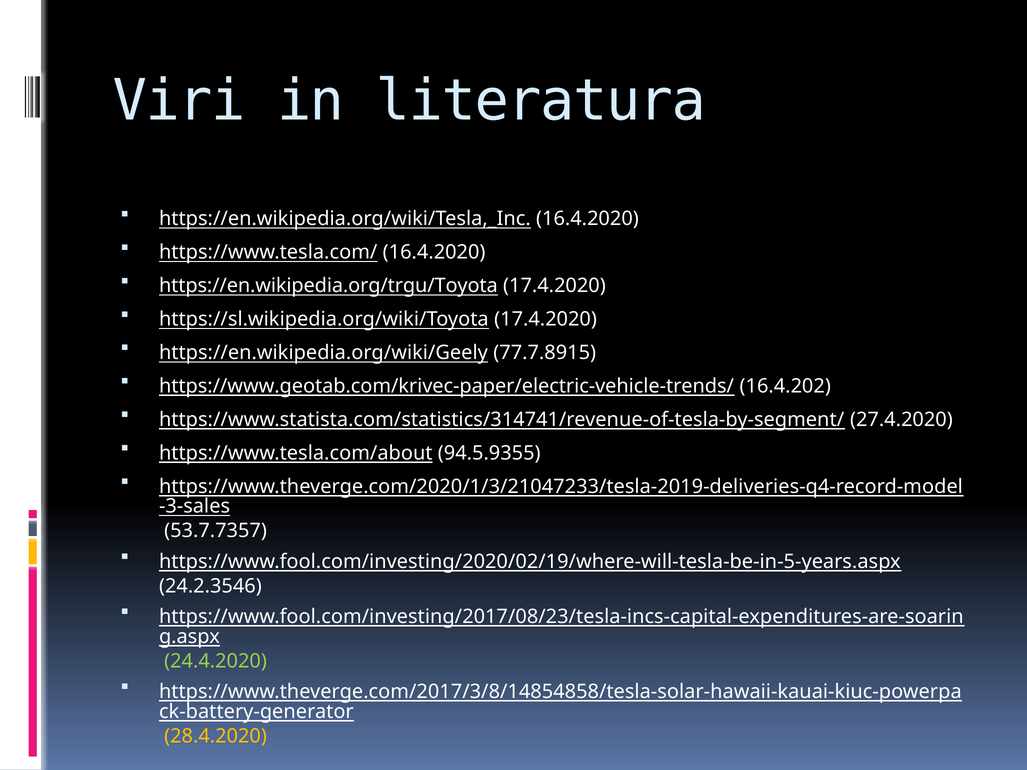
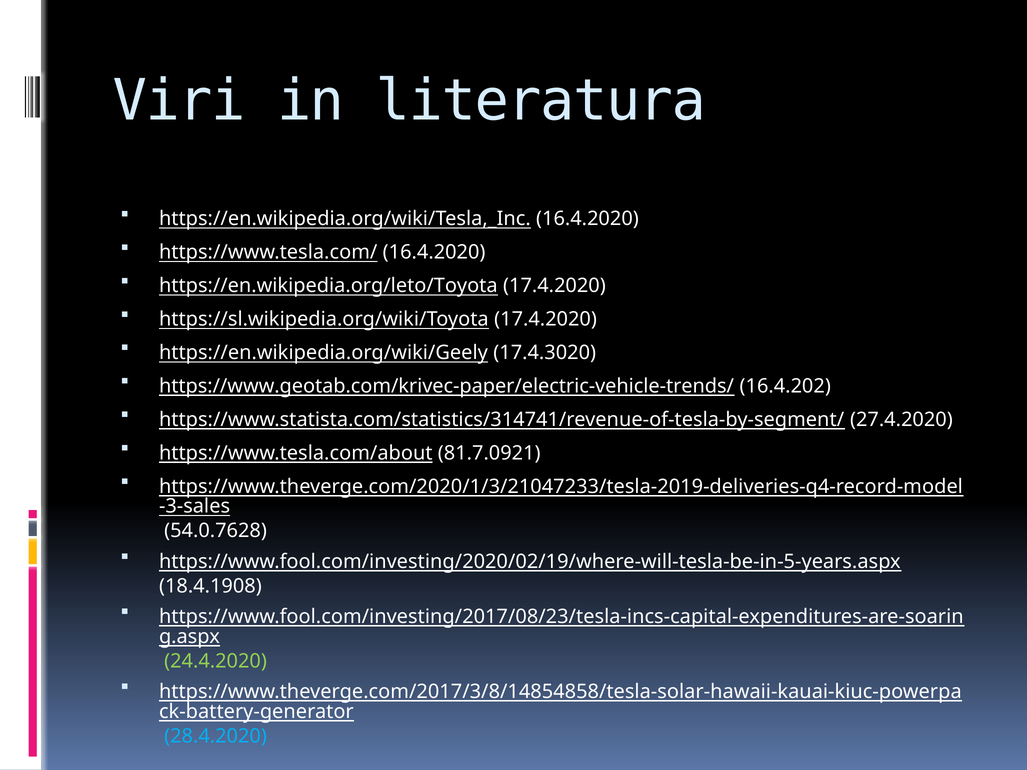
https://en.wikipedia.org/trgu/Toyota: https://en.wikipedia.org/trgu/Toyota -> https://en.wikipedia.org/leto/Toyota (328, 286)
77.7.8915: 77.7.8915 -> 17.4.3020 (545, 353)
94.5.9355: 94.5.9355 -> 81.7.0921 (489, 453)
53.7.7357: 53.7.7357 -> 54.0.7628 (216, 531)
24.2.3546: 24.2.3546 -> 18.4.1908 (210, 586)
28.4.2020 colour: yellow -> light blue (216, 736)
